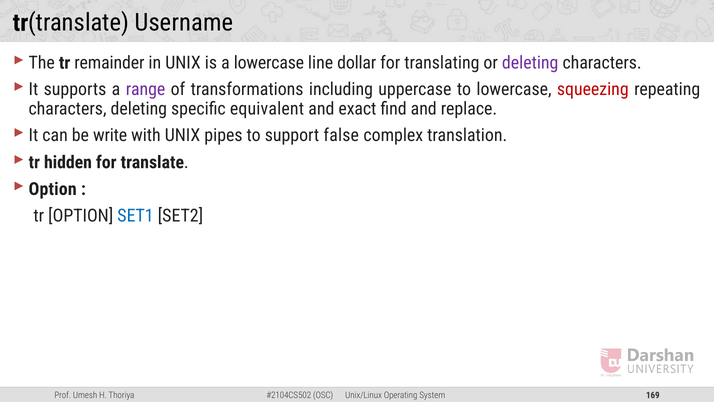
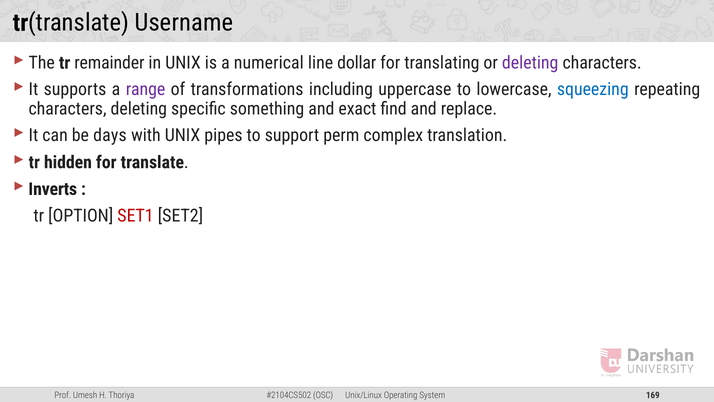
a lowercase: lowercase -> numerical (269, 63)
squeezing colour: red -> blue (593, 89)
equivalent: equivalent -> something (267, 109)
write: write -> days (110, 135)
false: false -> perm (341, 135)
Option: Option -> Inverts (53, 189)
SET1 colour: blue -> red (136, 216)
